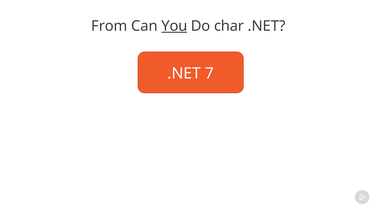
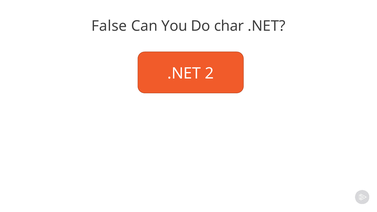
From: From -> False (109, 26)
You underline: present -> none (174, 26)
7: 7 -> 2 (209, 74)
